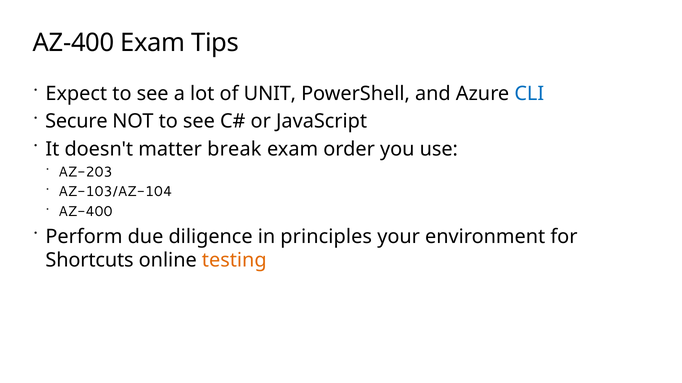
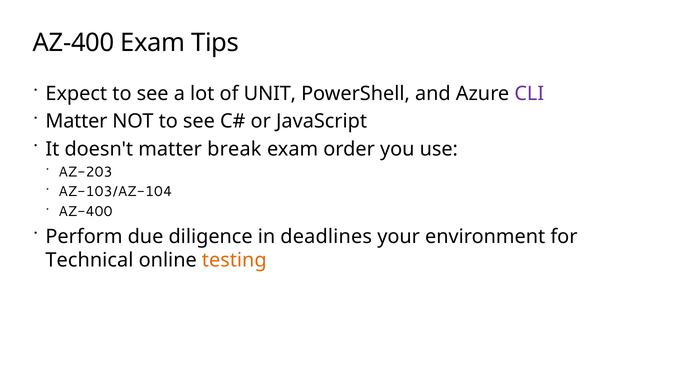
CLI colour: blue -> purple (529, 94)
Secure: Secure -> Matter (76, 121)
principles: principles -> deadlines (326, 237)
Shortcuts: Shortcuts -> Technical (89, 261)
